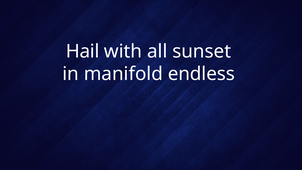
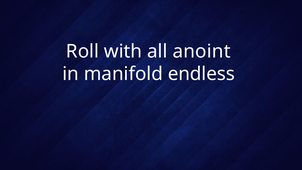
Hail: Hail -> Roll (83, 51)
sunset: sunset -> anoint (202, 51)
